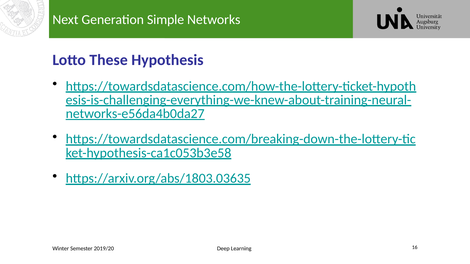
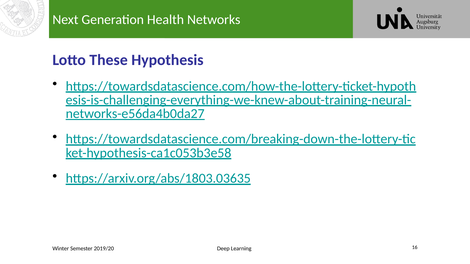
Simple: Simple -> Health (166, 20)
